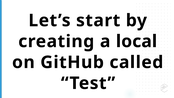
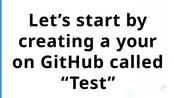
local: local -> your (136, 41)
